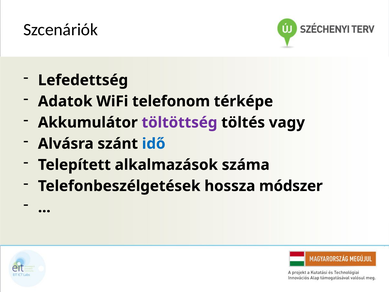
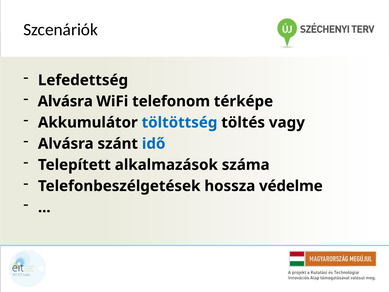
Adatok: Adatok -> Alvásra (65, 101)
töltöttség colour: purple -> blue (180, 122)
módszer: módszer -> védelme (291, 186)
